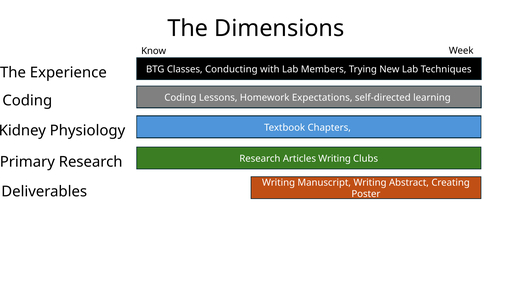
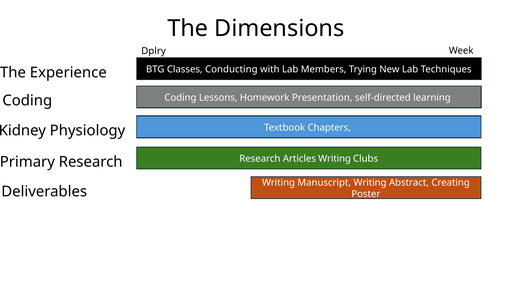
Know: Know -> Dplry (154, 51)
Expectations: Expectations -> Presentation (322, 98)
